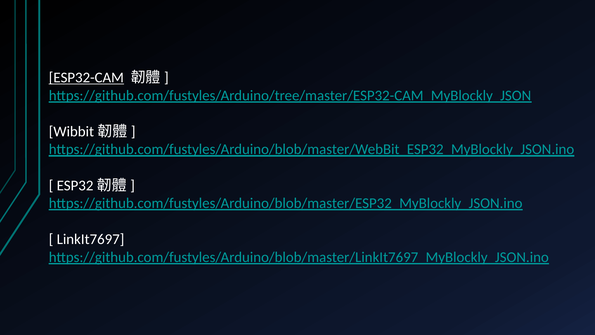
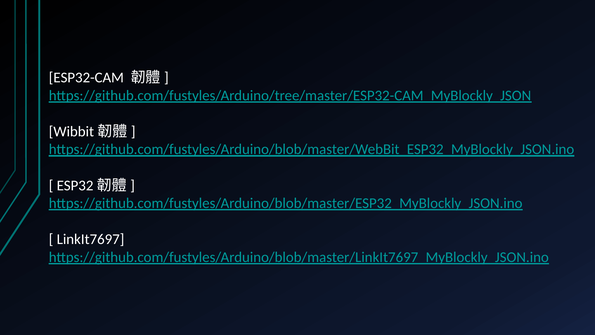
ESP32-CAM underline: present -> none (86, 78)
